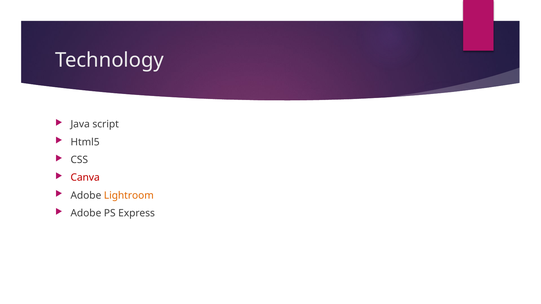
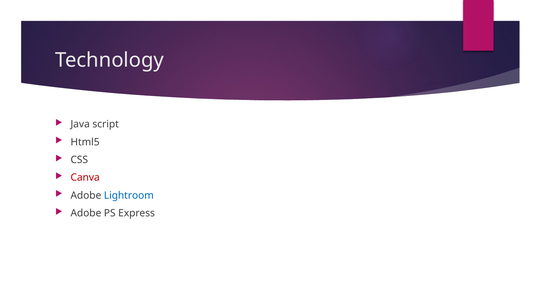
Lightroom colour: orange -> blue (129, 196)
